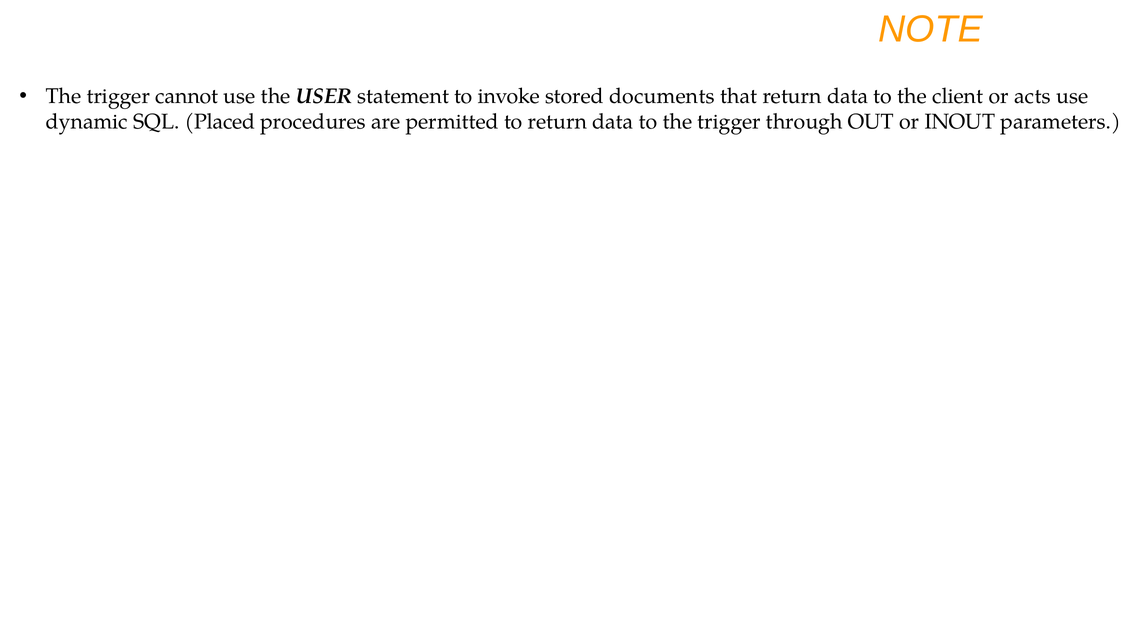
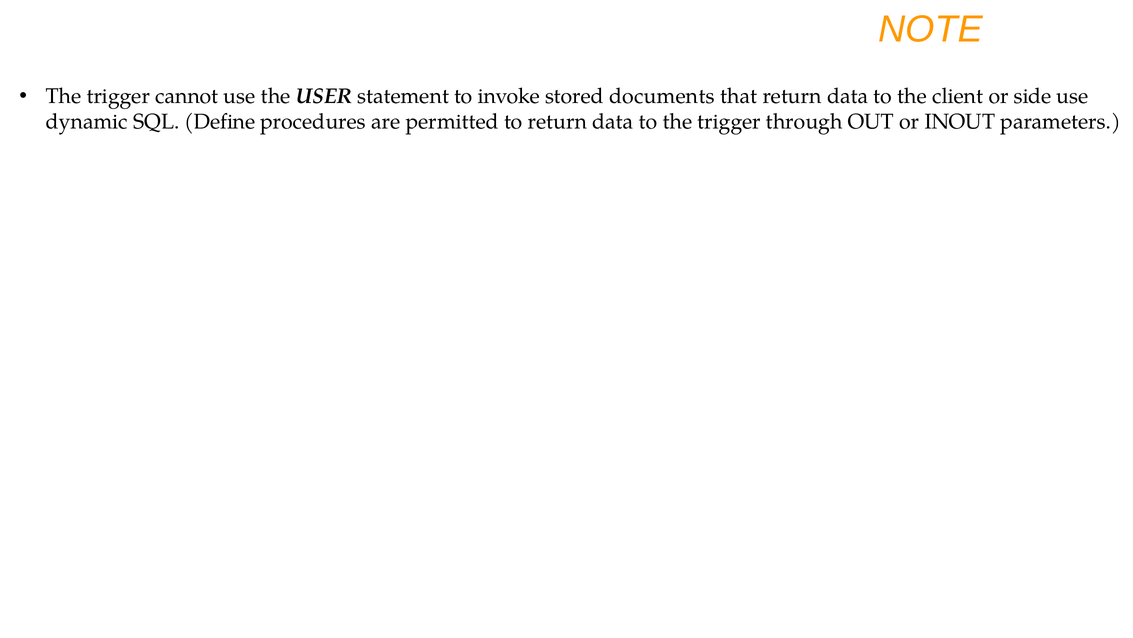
acts: acts -> side (1033, 96)
Placed: Placed -> Define (220, 122)
